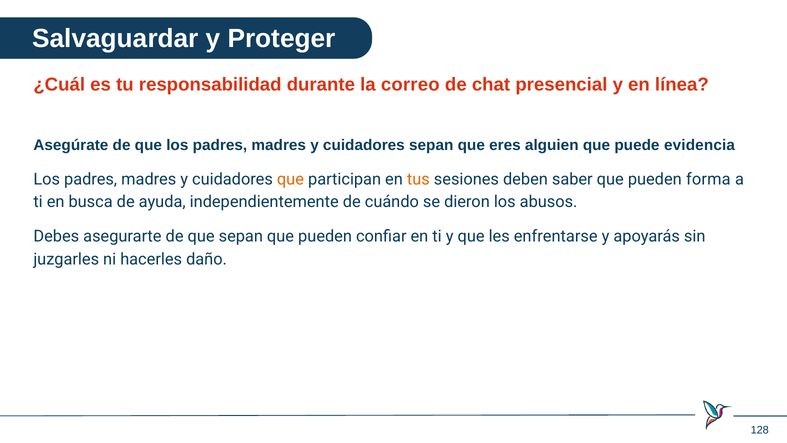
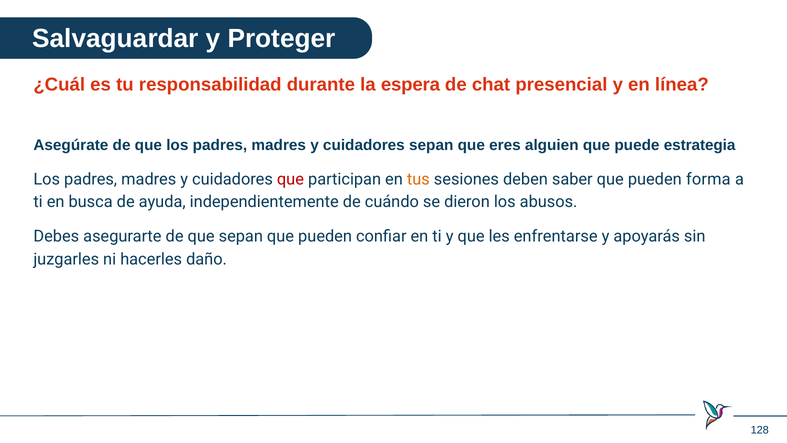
correo: correo -> espera (410, 84)
evidencia: evidencia -> estrategia (700, 145)
que colour: orange -> red (290, 179)
